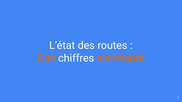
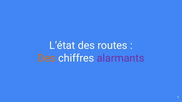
alarmants colour: orange -> purple (121, 58)
